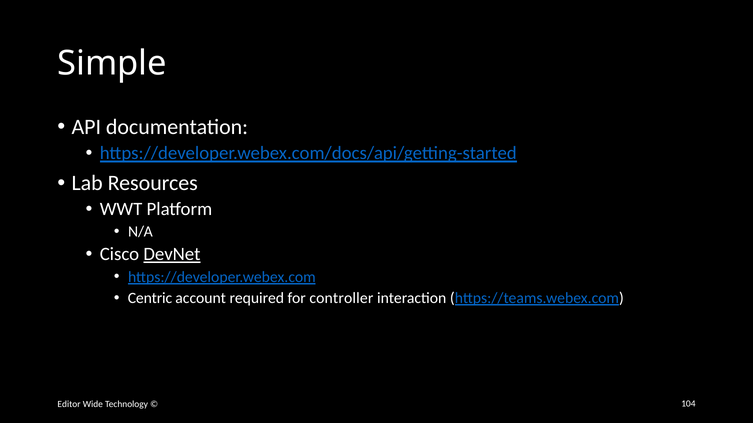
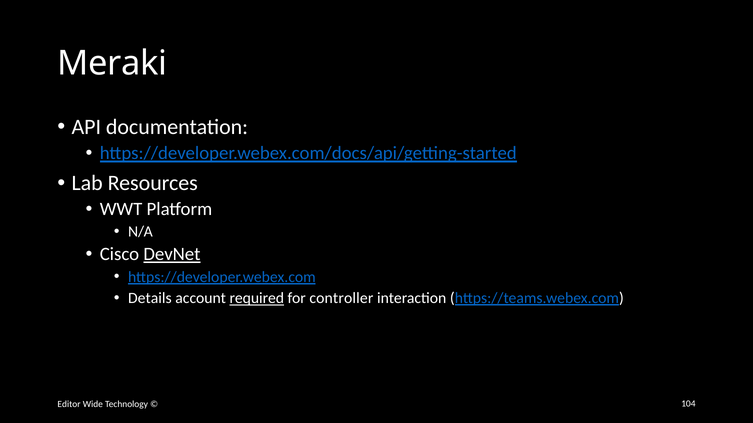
Simple: Simple -> Meraki (112, 63)
Centric: Centric -> Details (150, 298)
required underline: none -> present (257, 298)
